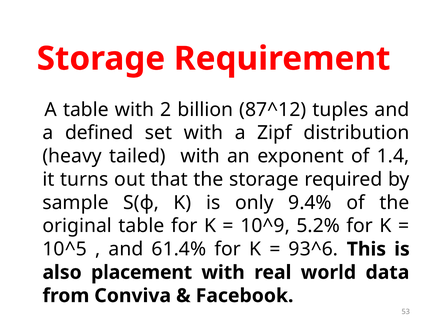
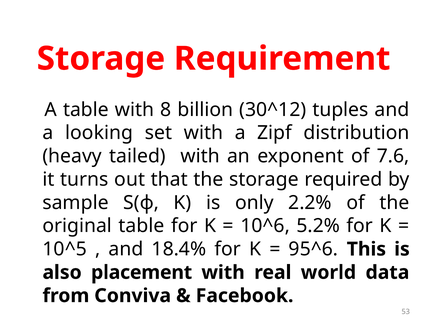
2: 2 -> 8 (166, 110)
87^12: 87^12 -> 30^12 (273, 110)
defined: defined -> looking (99, 133)
1.4: 1.4 -> 7.6 (393, 156)
9.4%: 9.4% -> 2.2% (310, 203)
10^9: 10^9 -> 10^6 (265, 226)
61.4%: 61.4% -> 18.4% (179, 249)
93^6: 93^6 -> 95^6 (313, 249)
